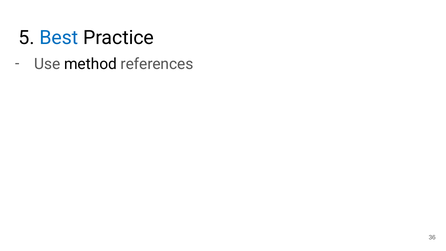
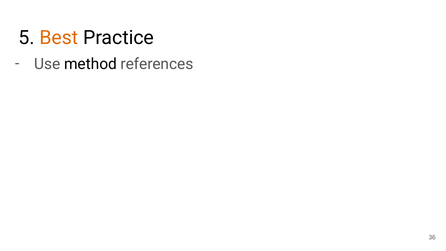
Best colour: blue -> orange (59, 38)
